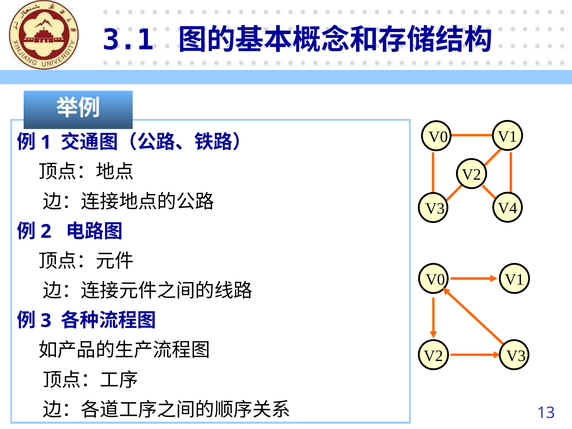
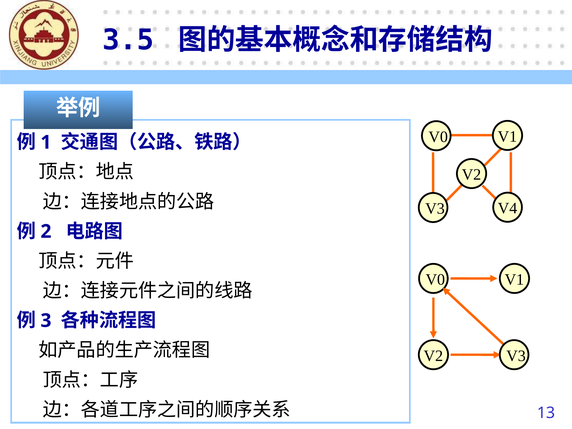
3.1: 3.1 -> 3.5 (128, 40)
